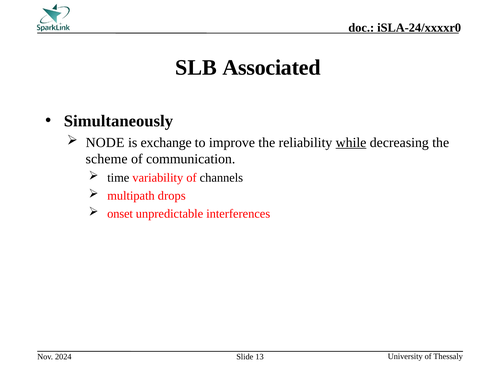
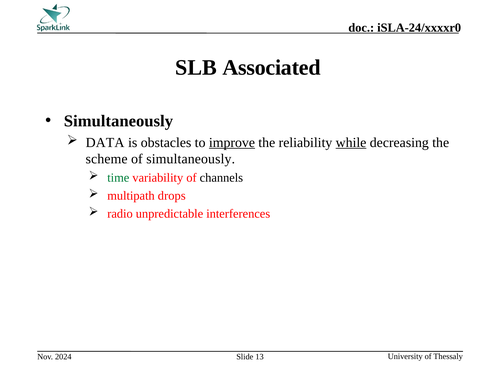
NODE: NODE -> DATA (105, 142)
exchange: exchange -> obstacles (166, 142)
improve underline: none -> present (232, 142)
of communication: communication -> simultaneously (191, 159)
time colour: black -> green (118, 178)
onset: onset -> radio (120, 214)
